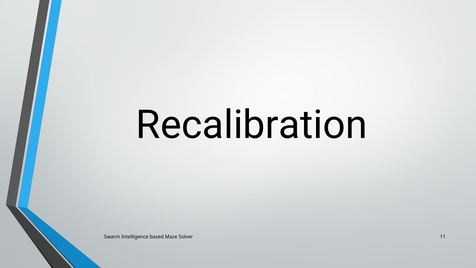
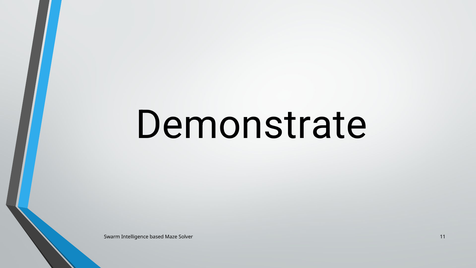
Recalibration: Recalibration -> Demonstrate (252, 125)
